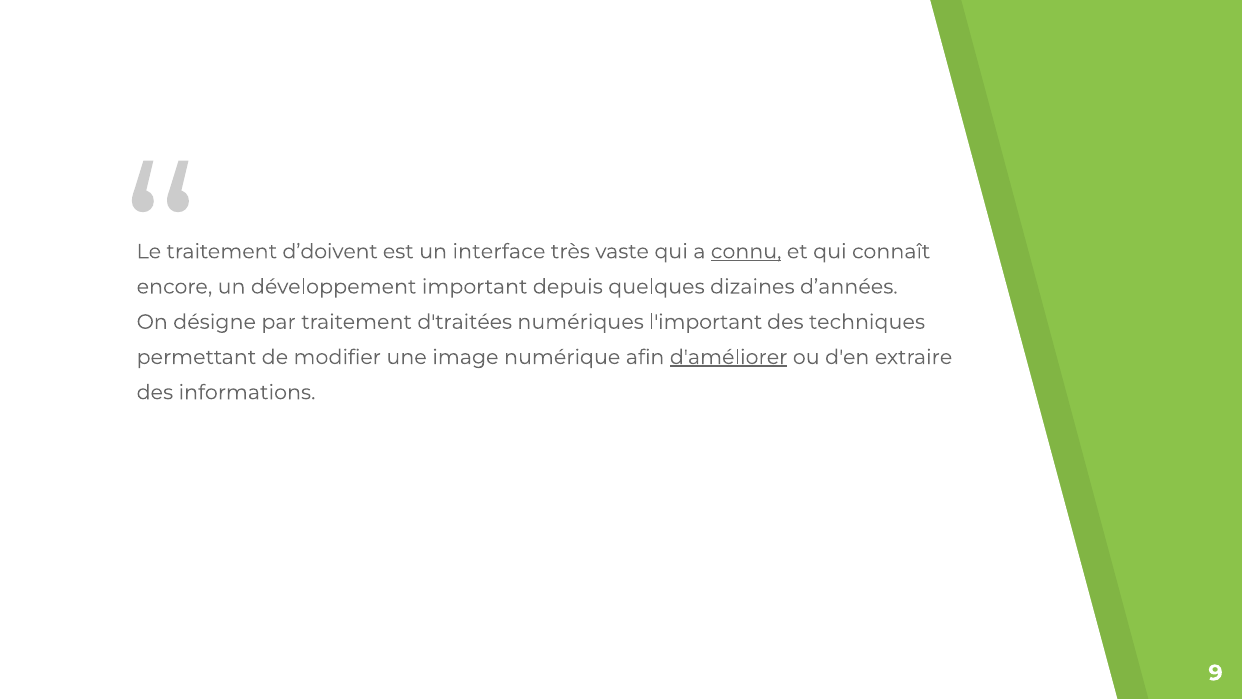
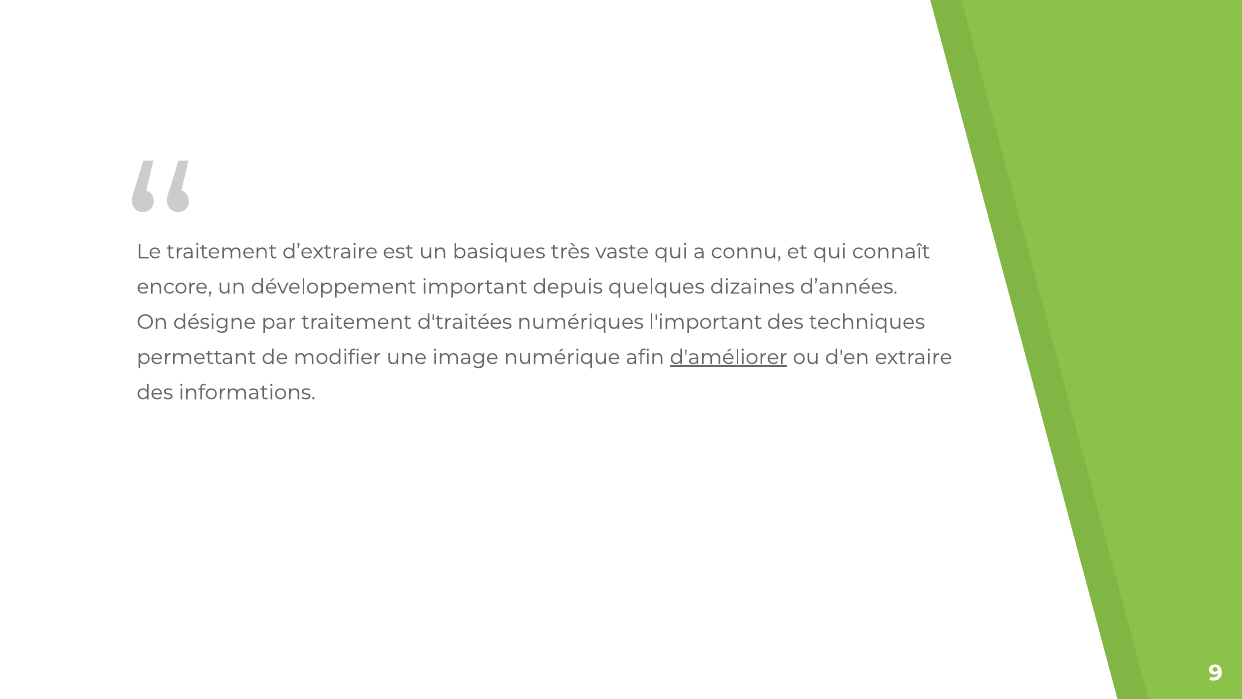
d’doivent: d’doivent -> d’extraire (330, 251)
interface: interface -> basiques (499, 251)
connu underline: present -> none (746, 251)
